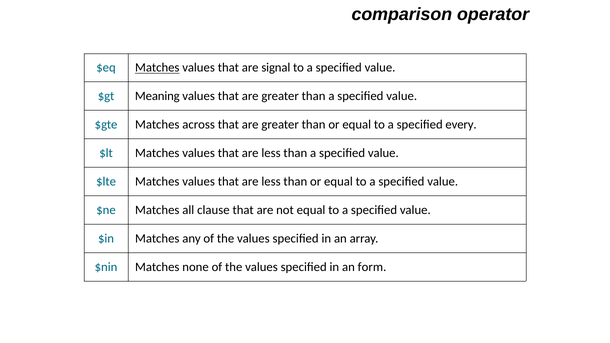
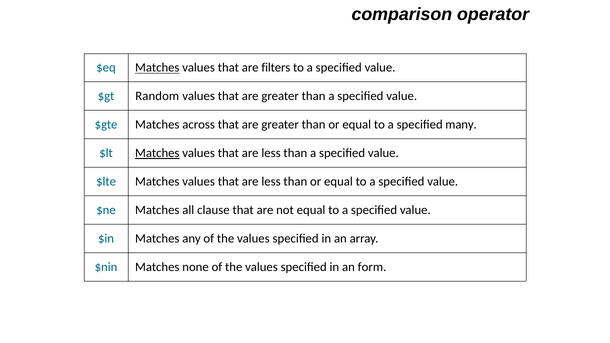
signal: signal -> filters (276, 68)
Meaning: Meaning -> Random (157, 96)
every: every -> many (461, 125)
Matches underline: none -> present (157, 153)
